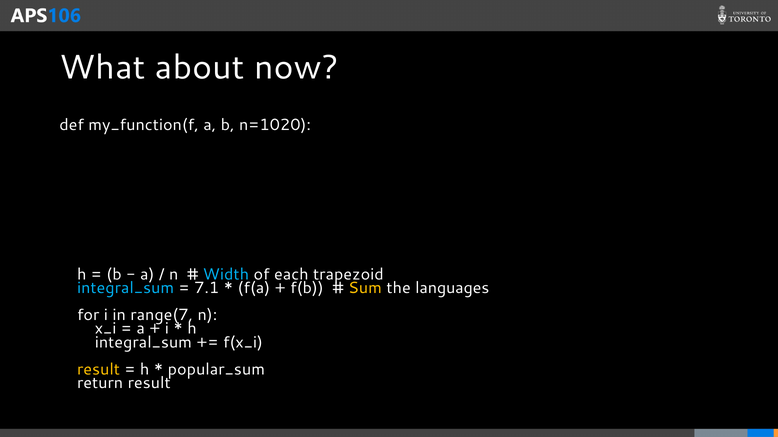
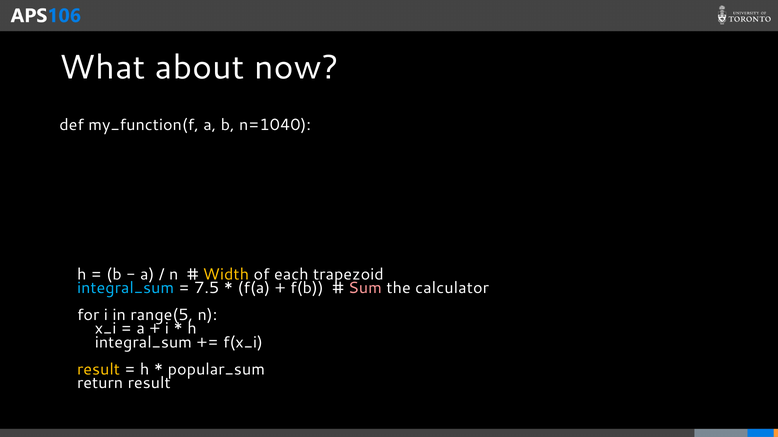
n=1020: n=1020 -> n=1040 (275, 125)
Width colour: light blue -> yellow (226, 275)
7.1: 7.1 -> 7.5 (207, 288)
Sum colour: yellow -> pink (365, 288)
languages: languages -> calculator (452, 288)
range(7: range(7 -> range(5 (162, 315)
